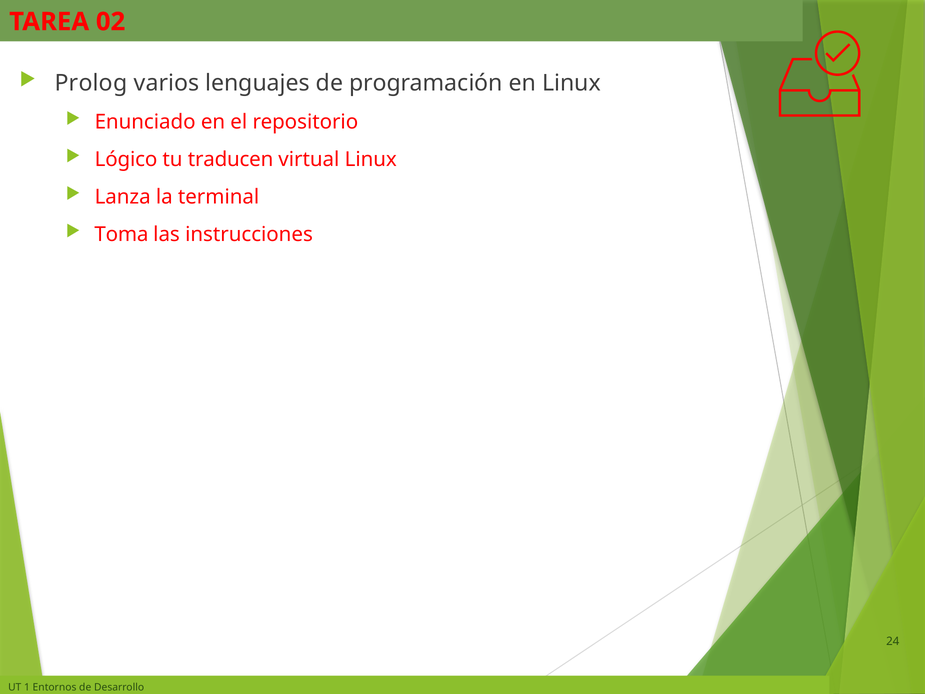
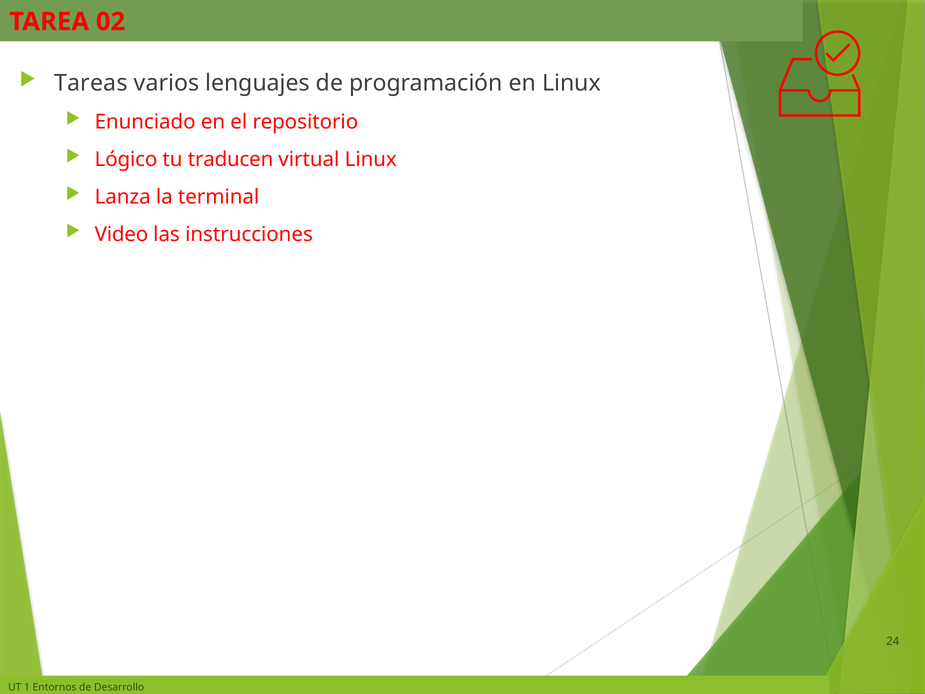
Prolog: Prolog -> Tareas (91, 83)
Toma: Toma -> Video (121, 234)
